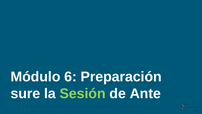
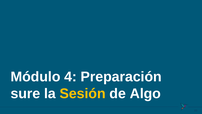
6: 6 -> 4 (71, 76)
Sesión colour: light green -> yellow (83, 93)
Ante: Ante -> Algo (145, 93)
